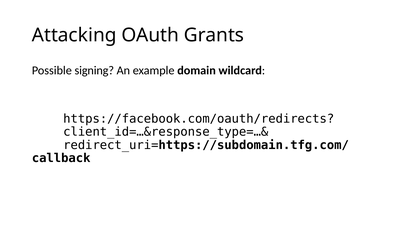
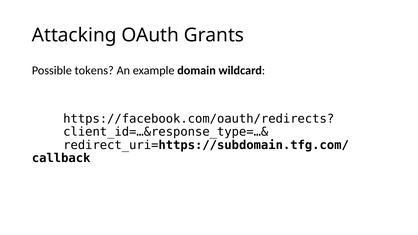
signing: signing -> tokens (94, 71)
